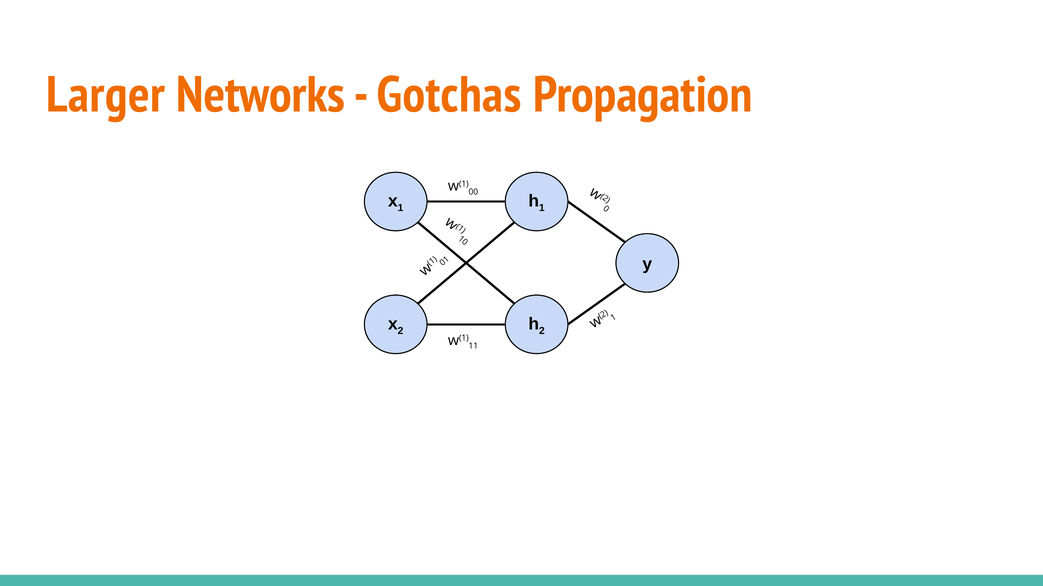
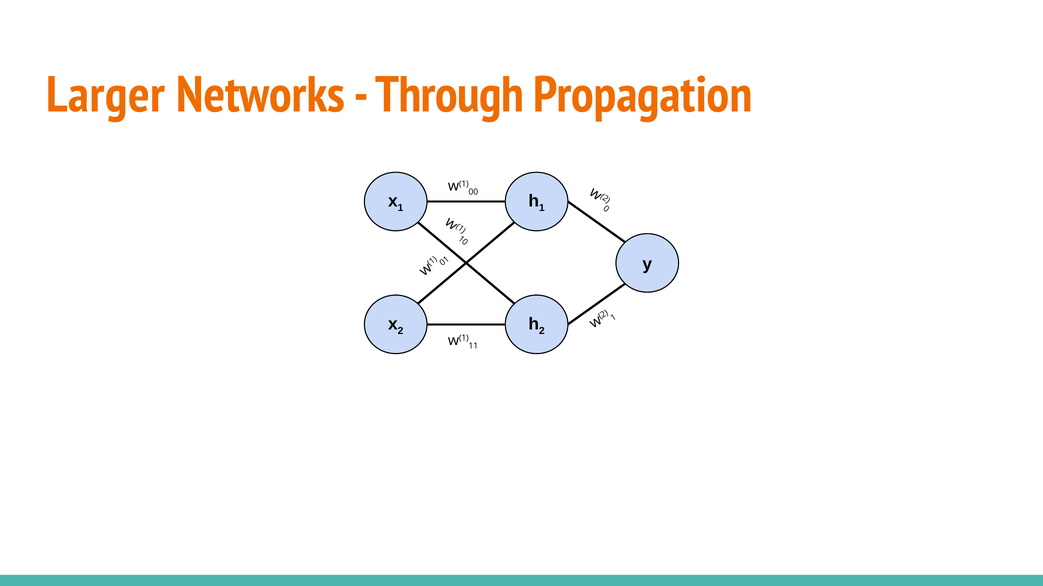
Gotchas: Gotchas -> Through (450, 95)
